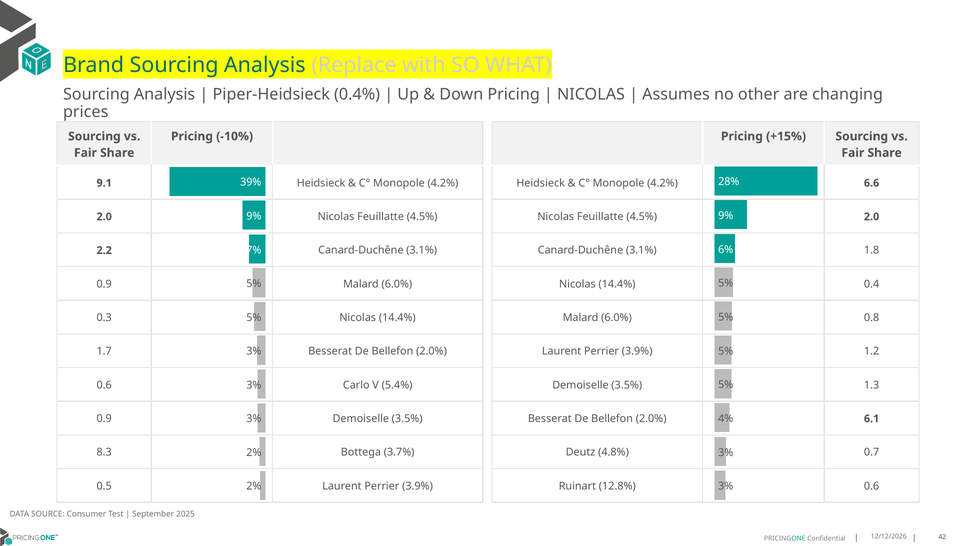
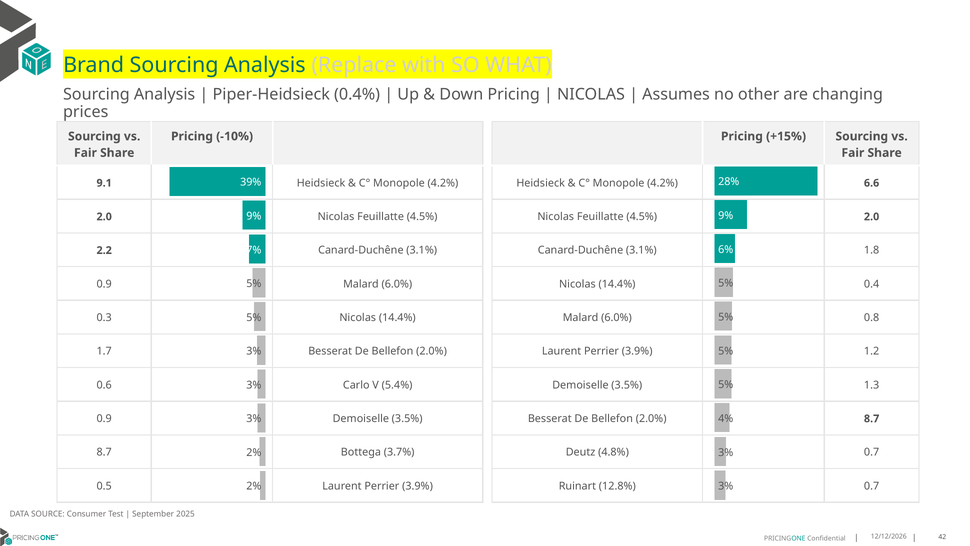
2.0% 6.1: 6.1 -> 8.7 (872, 418)
8.3: 8.3 -> 8.7 (104, 452)
12.8% 0.6: 0.6 -> 0.7 (872, 486)
